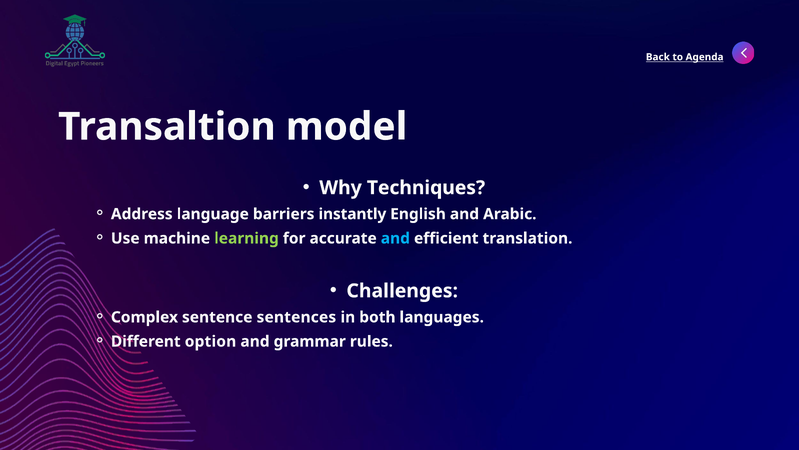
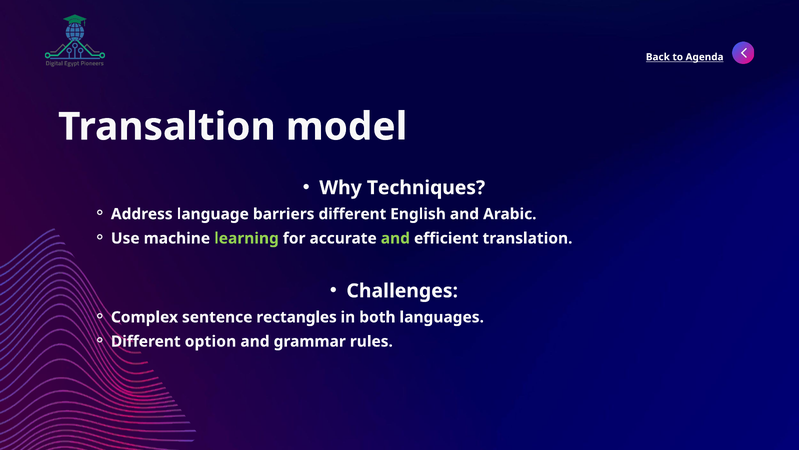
barriers instantly: instantly -> different (352, 214)
and colour: light blue -> light green (395, 238)
sentences: sentences -> rectangles (297, 317)
